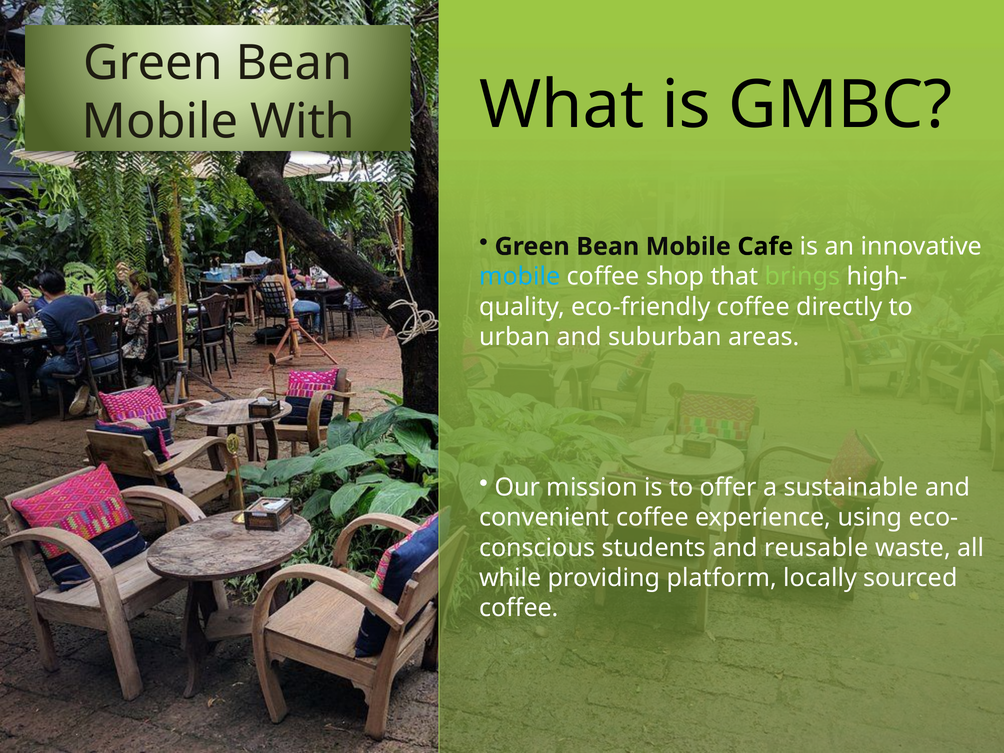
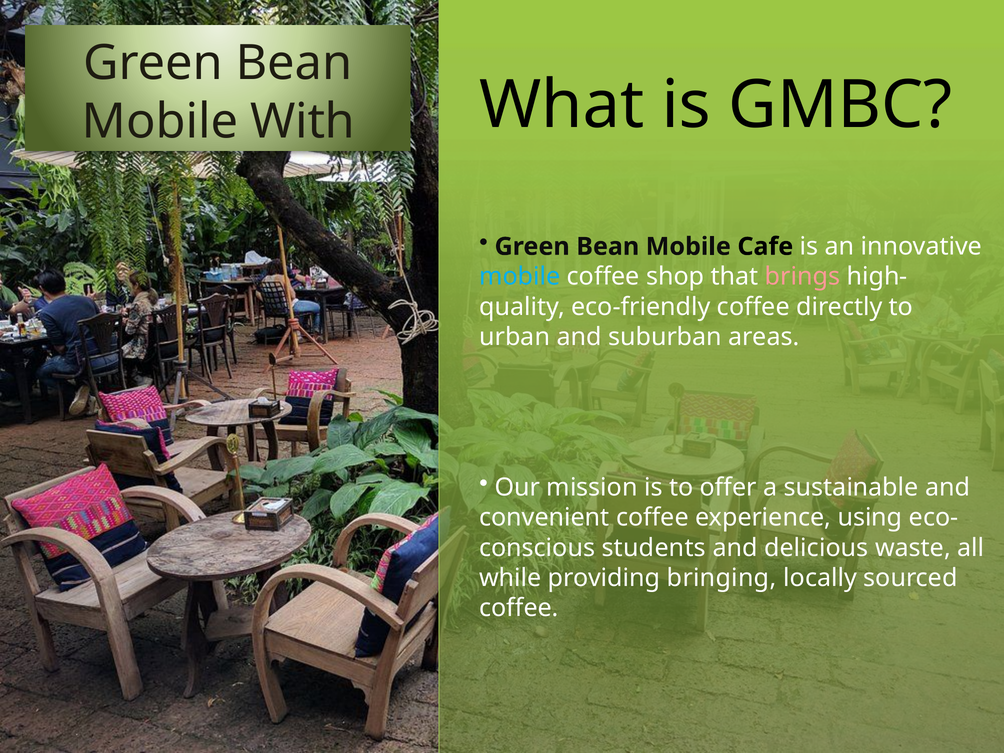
brings colour: light green -> pink (803, 277)
reusable: reusable -> delicious (816, 548)
platform: platform -> bringing (722, 578)
